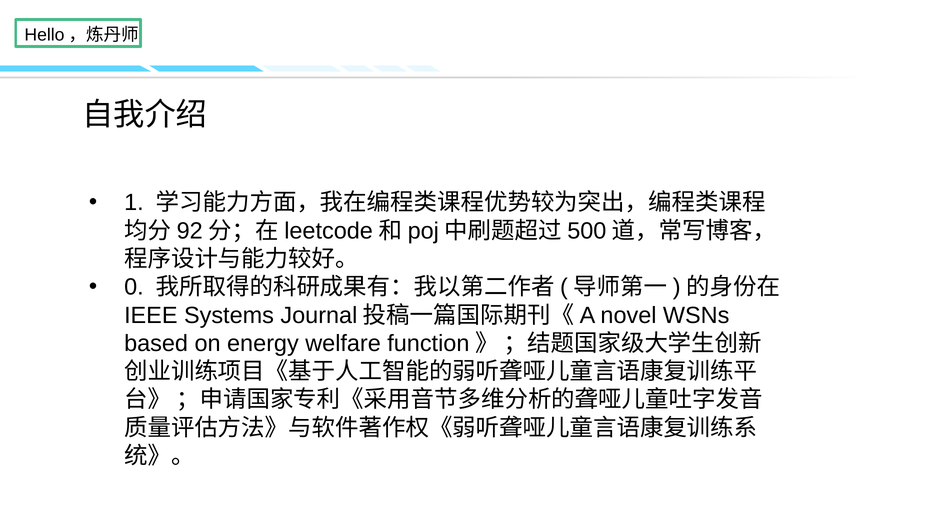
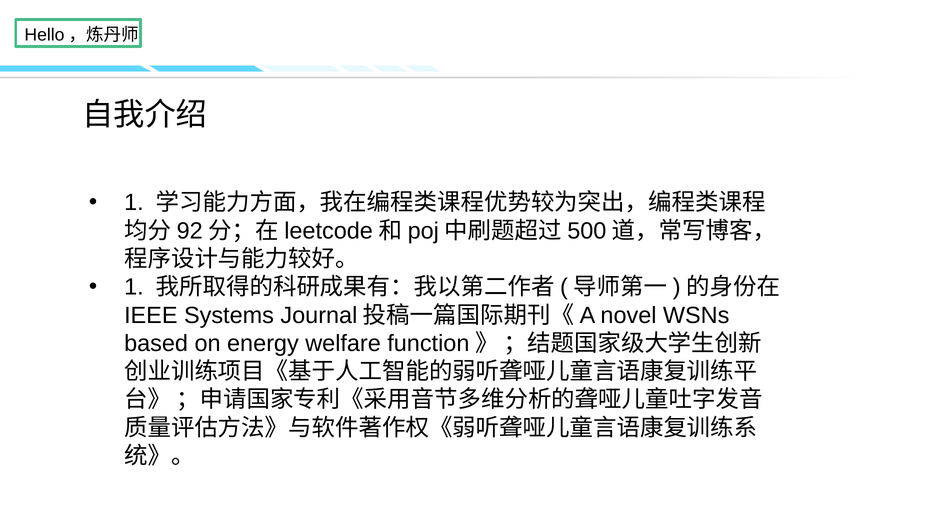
0: 0 -> 1 (134, 287)
